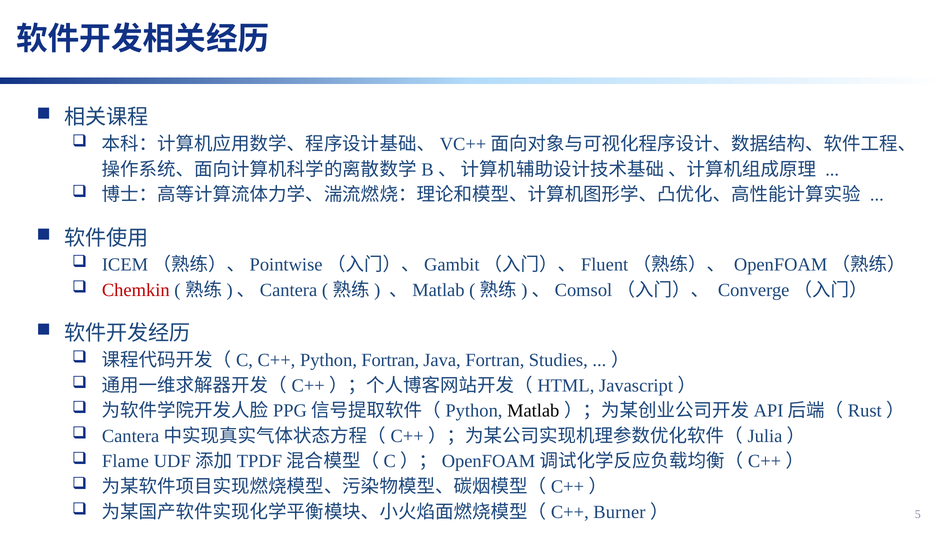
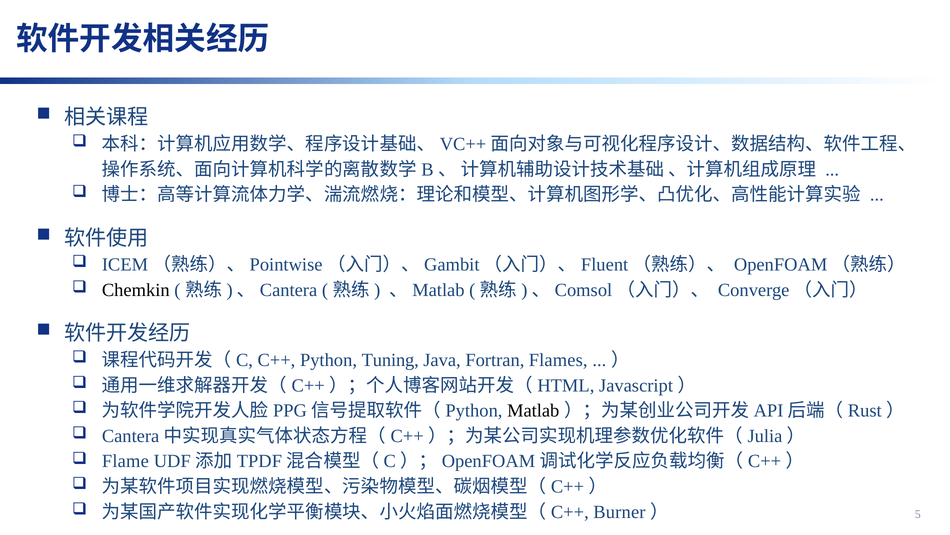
Chemkin colour: red -> black (136, 290)
Python Fortran: Fortran -> Tuning (390, 360)
Studies: Studies -> Flames (558, 360)
